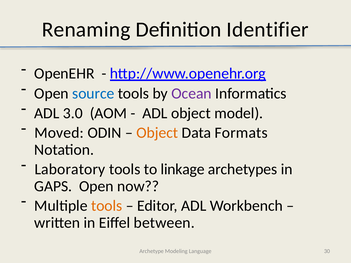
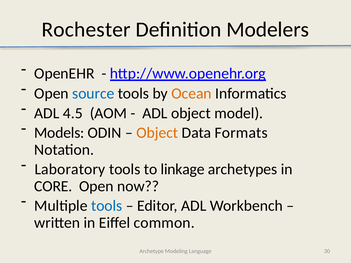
Renaming: Renaming -> Rochester (86, 30)
Identifier: Identifier -> Modelers (268, 30)
Ocean colour: purple -> orange (192, 94)
3.0: 3.0 -> 4.5 (73, 113)
Moved: Moved -> Models (59, 133)
GAPS: GAPS -> CORE (53, 186)
tools colour: orange -> blue (107, 206)
between: between -> common (164, 223)
